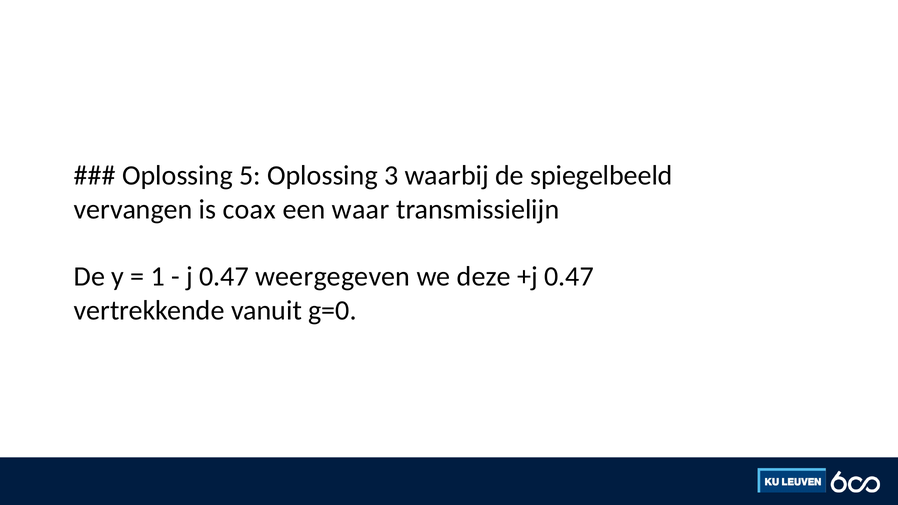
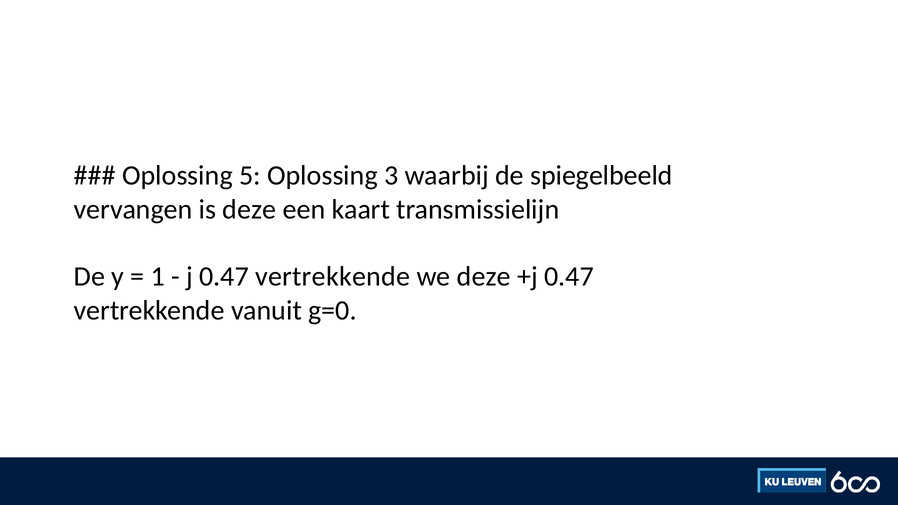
is coax: coax -> deze (249, 209)
waar: waar -> kaart (361, 209)
j 0.47 weergegeven: weergegeven -> vertrekkende (333, 277)
